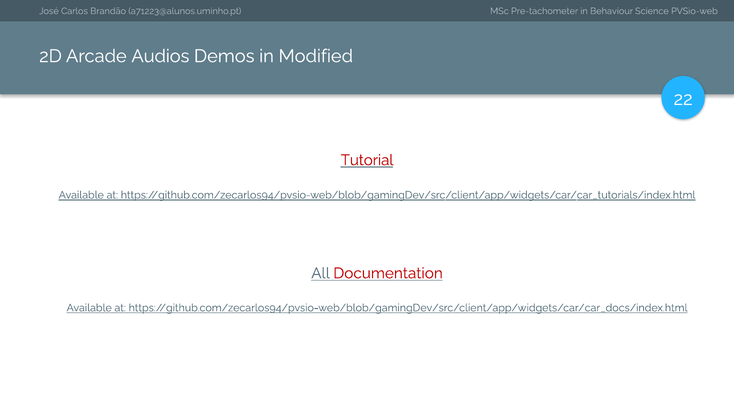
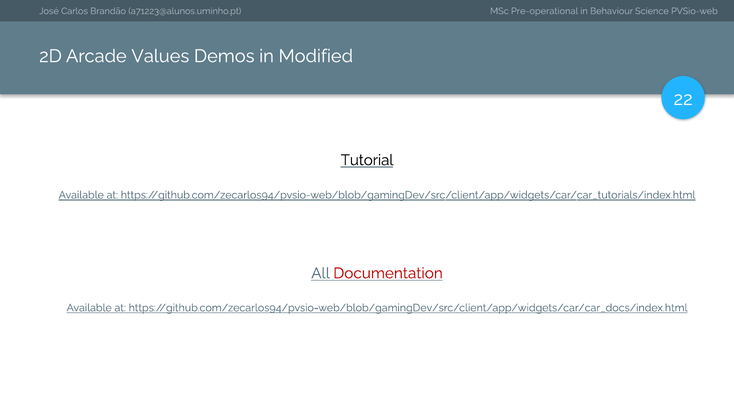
Pre-tachometer: Pre-tachometer -> Pre-operational (545, 11)
Audios: Audios -> Values (160, 56)
Tutorial colour: red -> black (367, 160)
